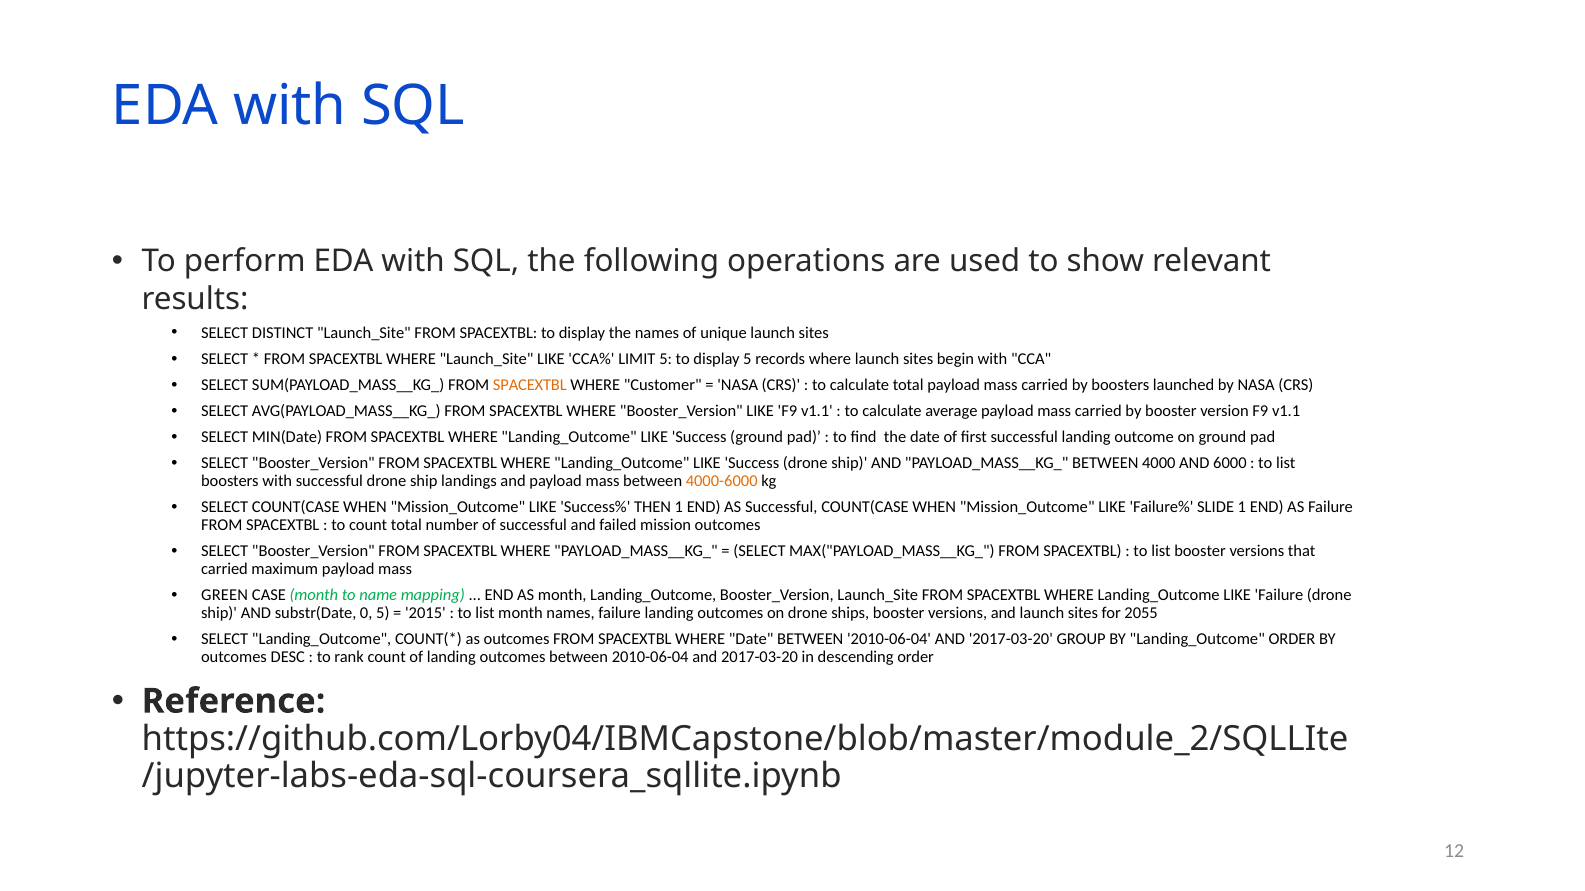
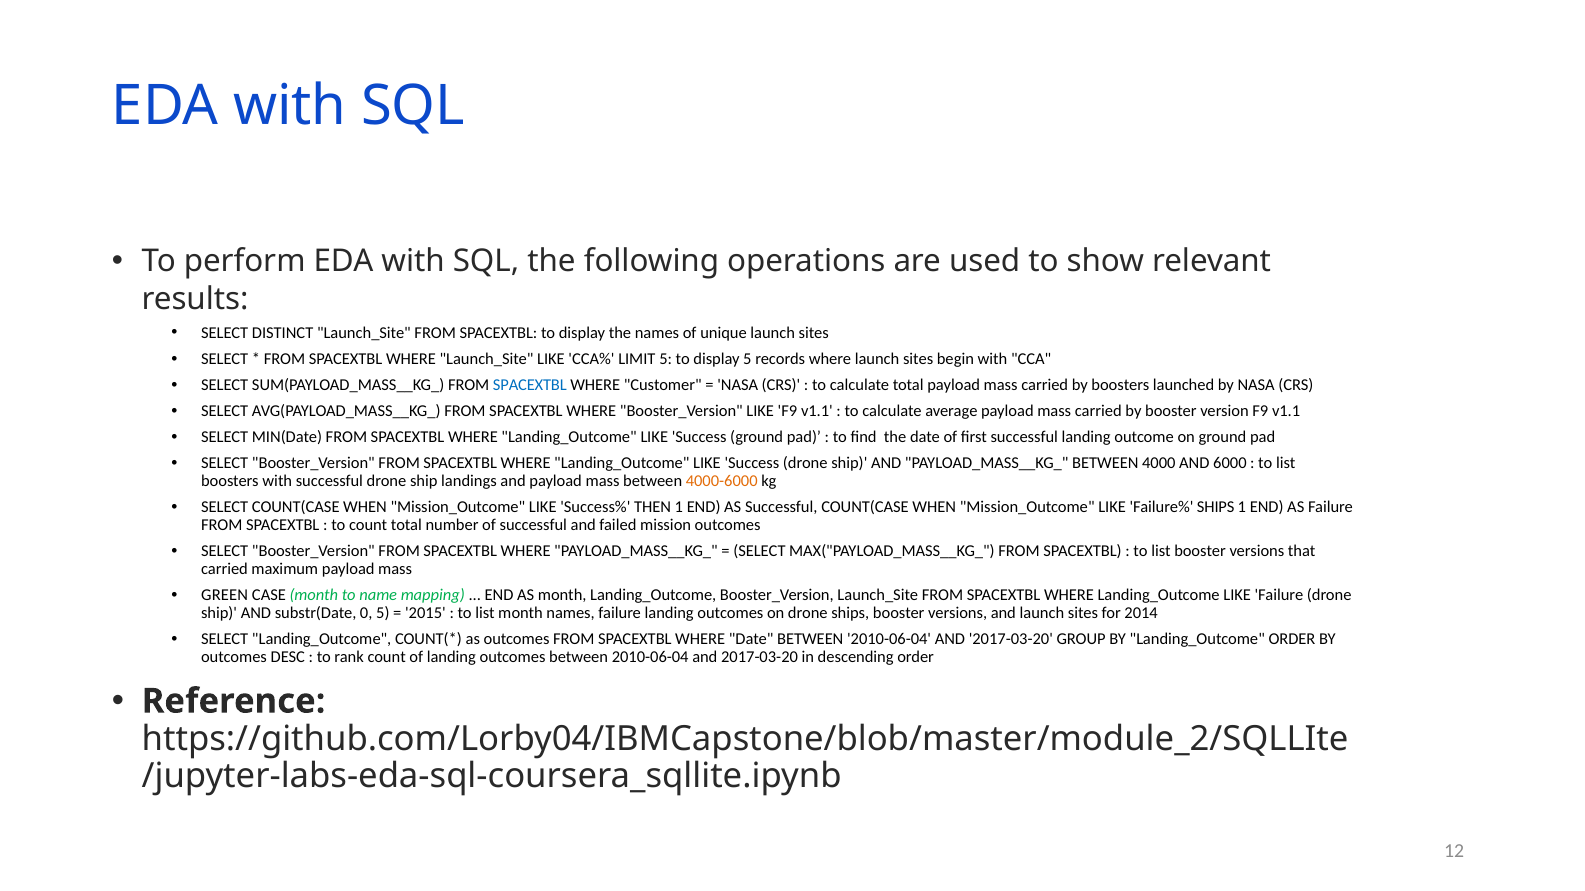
SPACEXTBL colour: orange -> blue (530, 385)
Failure% SLIDE: SLIDE -> SHIPS (1216, 508)
2055: 2055 -> 2014 (1141, 614)
